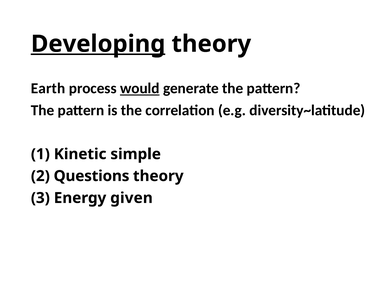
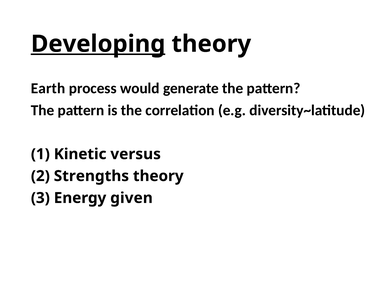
would underline: present -> none (140, 88)
simple: simple -> versus (136, 154)
Questions: Questions -> Strengths (91, 176)
